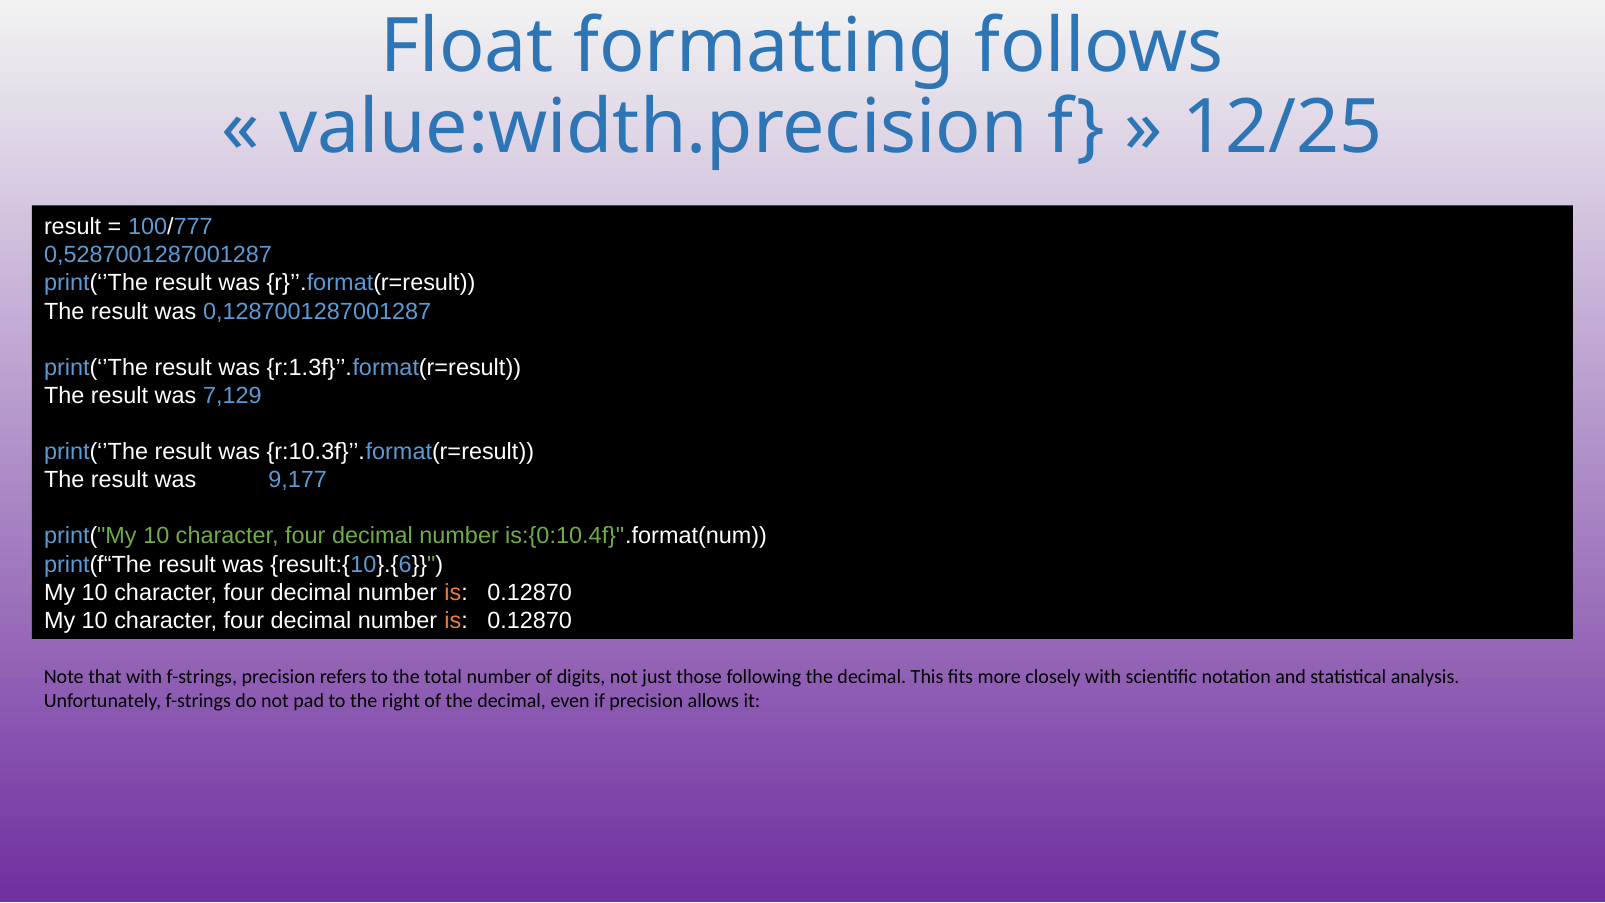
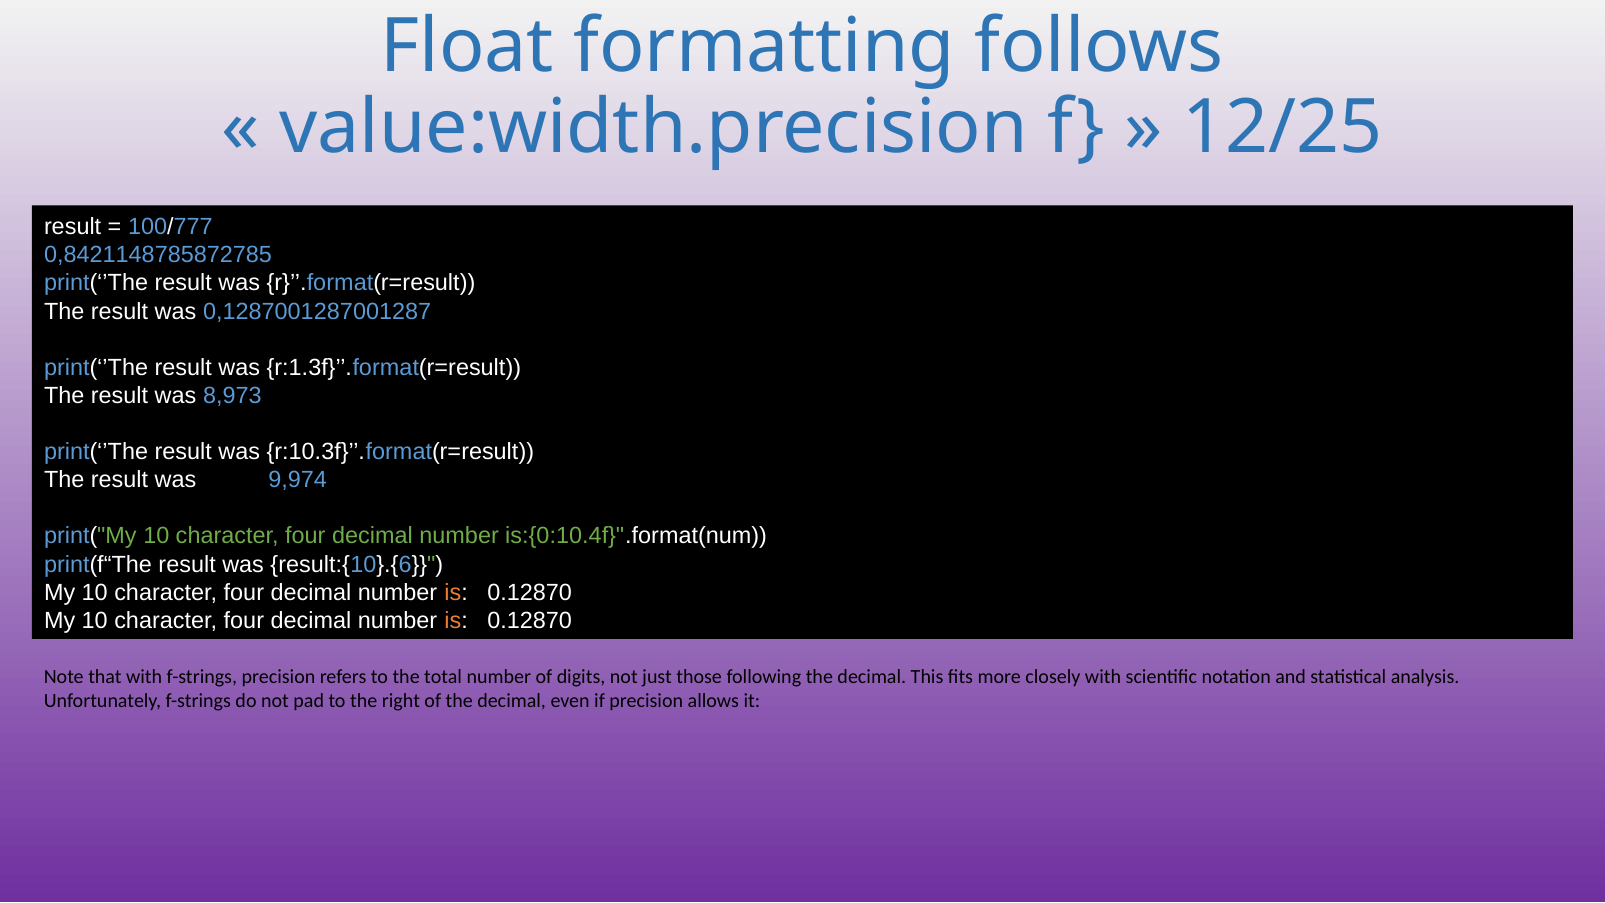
0,5287001287001287: 0,5287001287001287 -> 0,8421148785872785 (158, 255)
7,129: 7,129 -> 8,973 (232, 396)
9,177: 9,177 -> 9,974 (298, 480)
